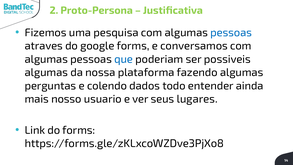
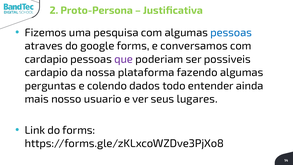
algumas: algumas -> cardapio (46, 59)
que colour: blue -> purple (124, 59)
algumas: algumas -> cardapio (46, 72)
